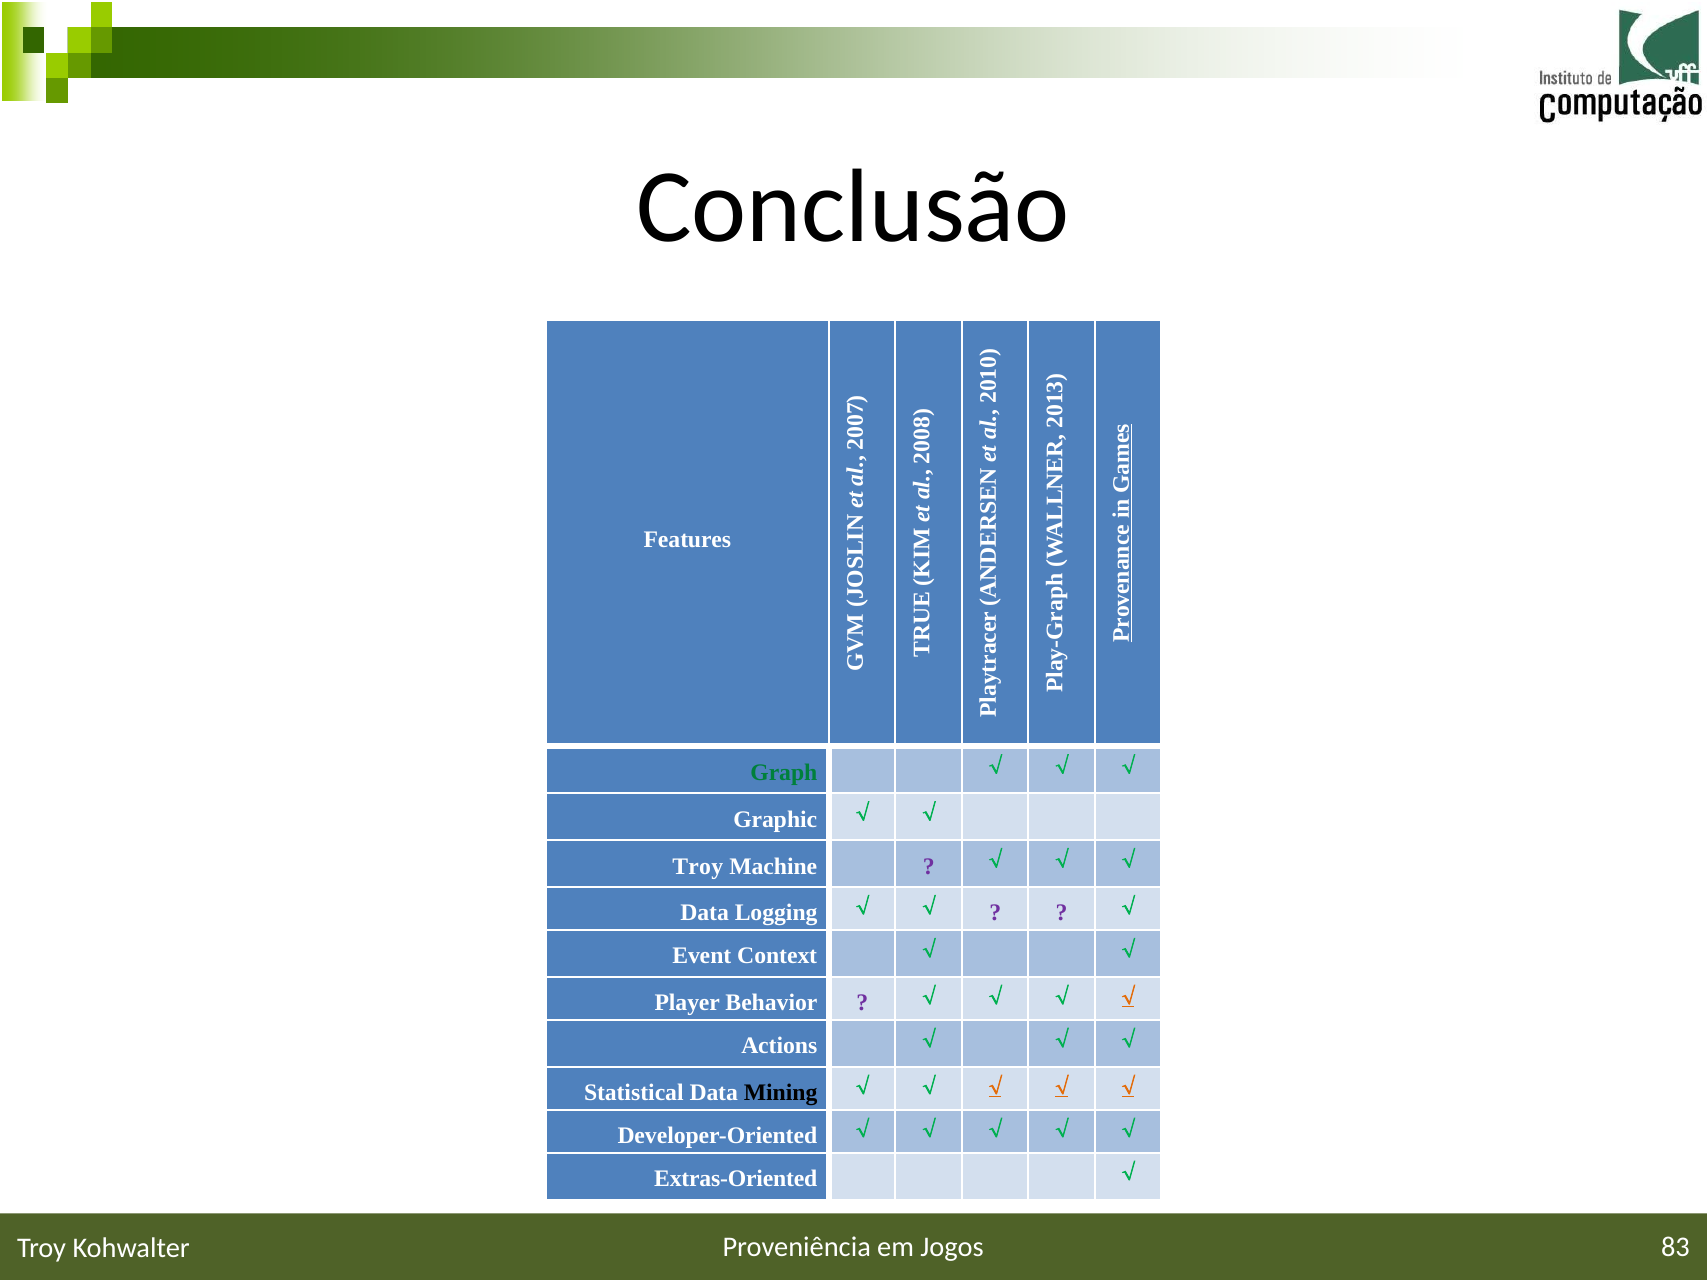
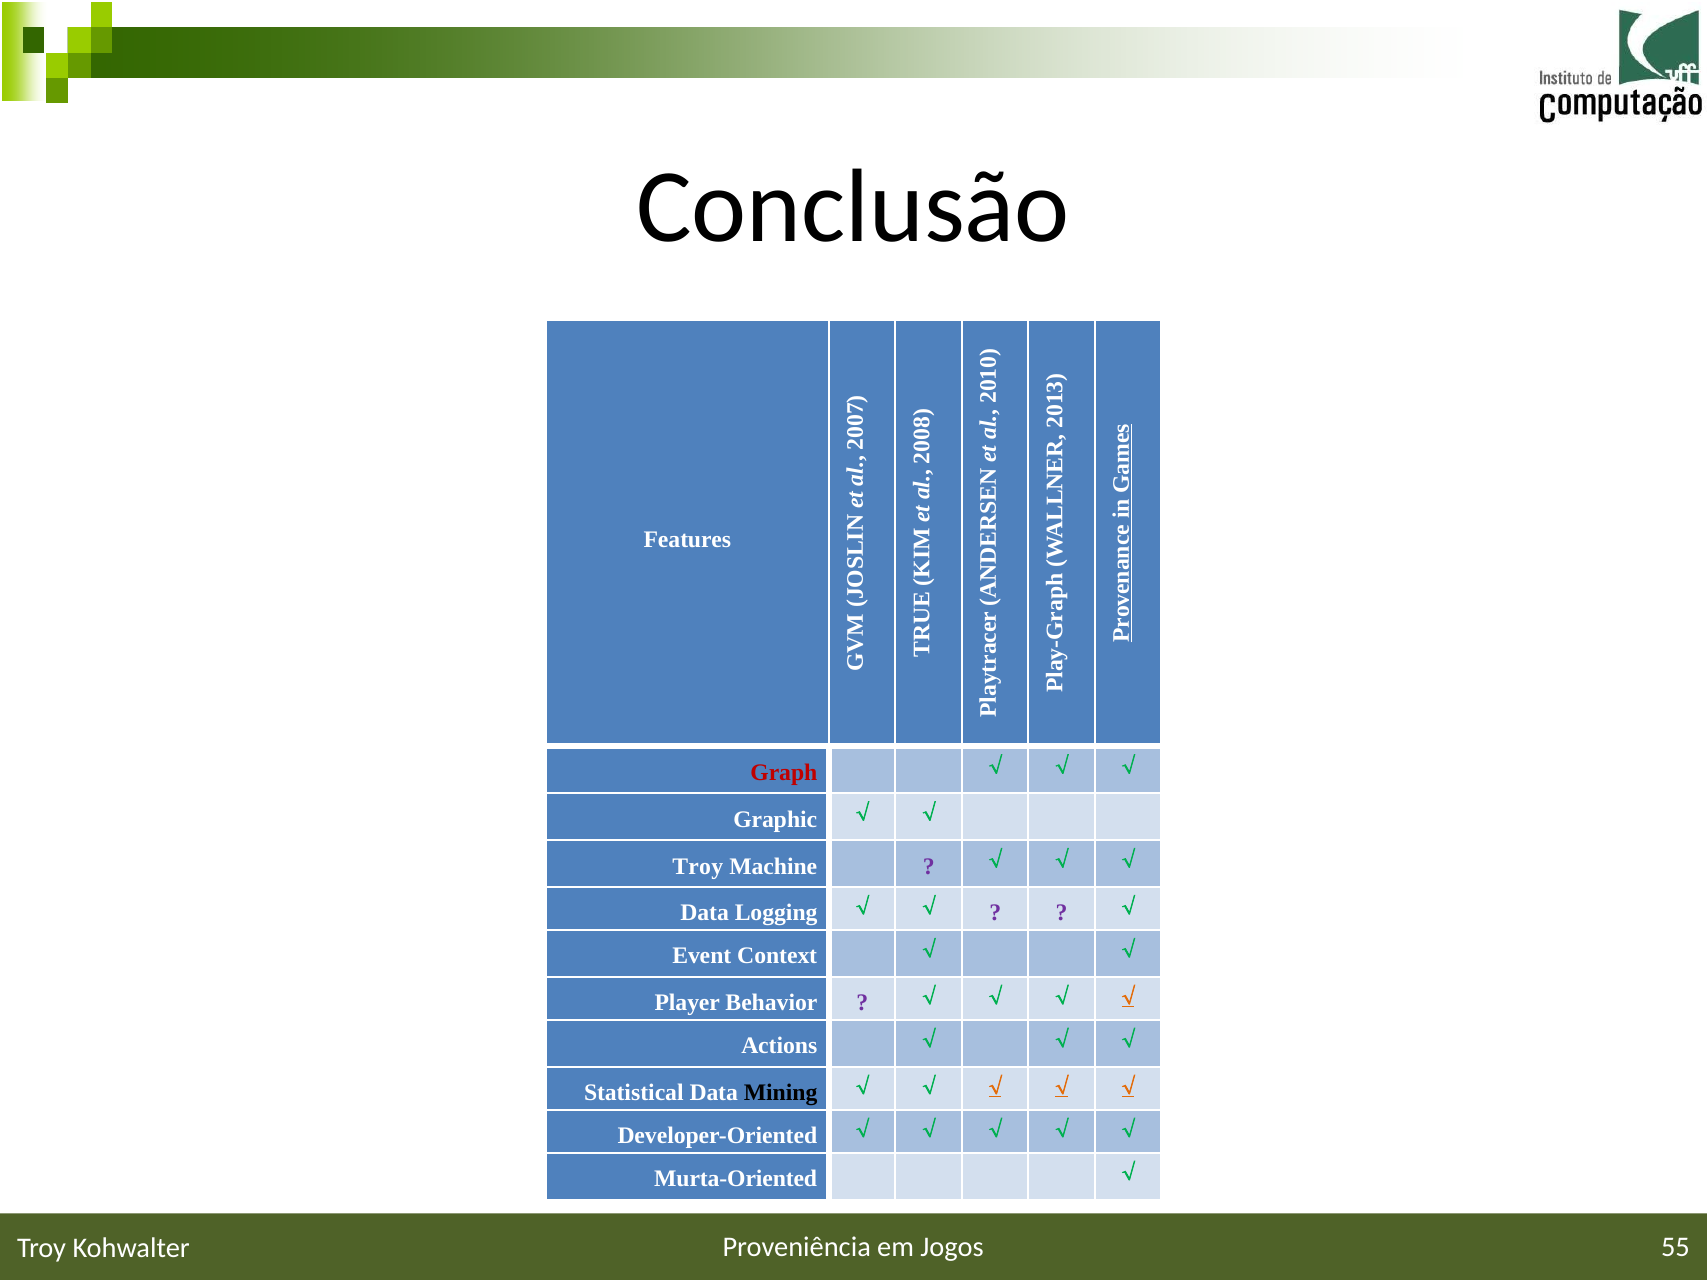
Graph colour: green -> red (784, 773)
Extras-Oriented: Extras-Oriented -> Murta-Oriented (736, 1179)
83: 83 -> 55 (1676, 1248)
